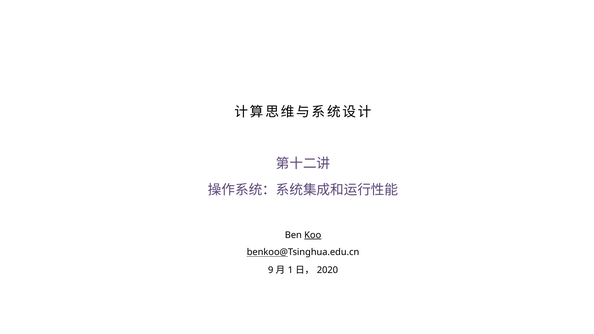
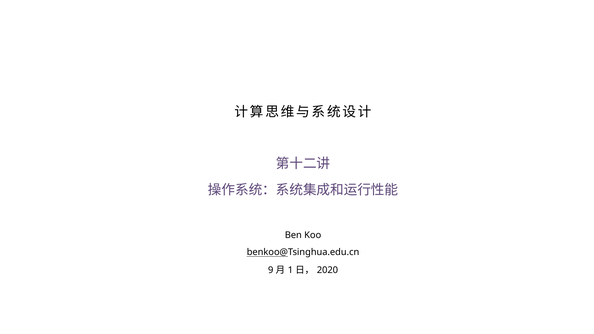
Koo underline: present -> none (313, 235)
